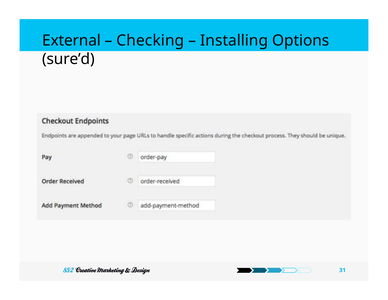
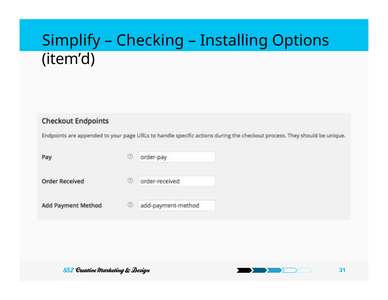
External: External -> Simplify (71, 41)
sure’d: sure’d -> item’d (68, 59)
